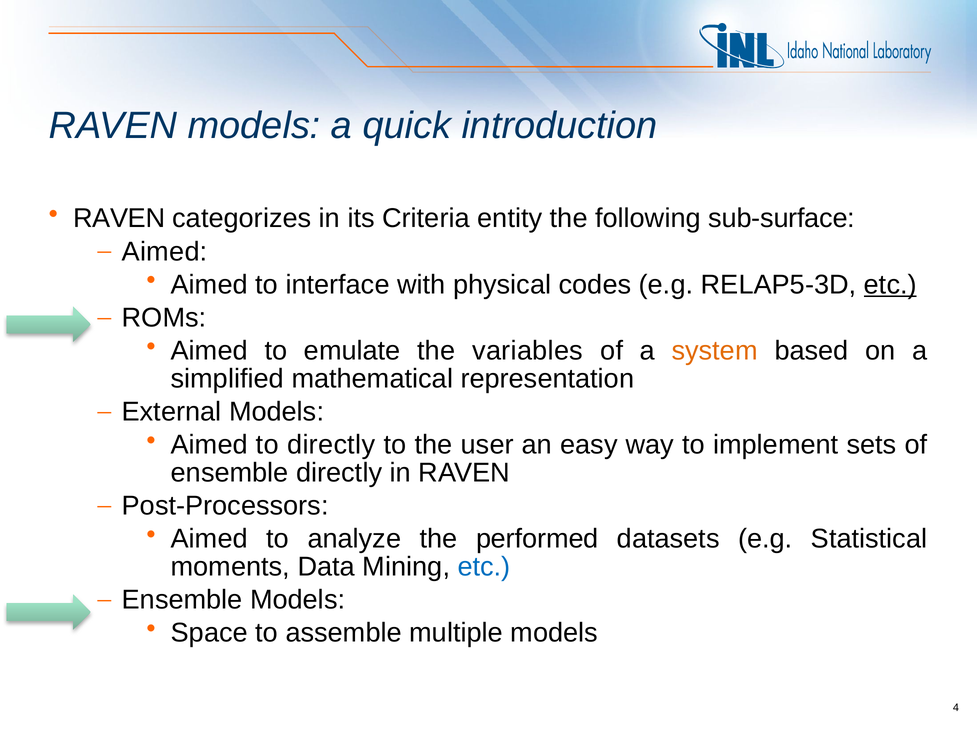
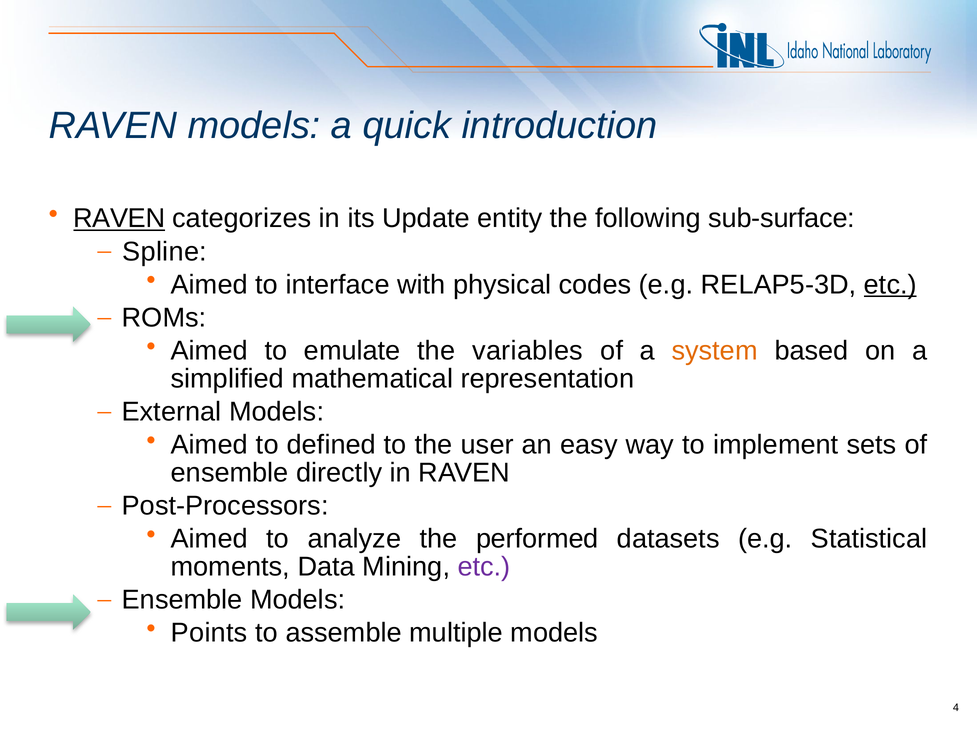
RAVEN underline: none -> present (119, 218)
Criteria: Criteria -> Update (426, 218)
Aimed: Aimed -> Spline (165, 251)
to directly: directly -> defined (331, 445)
etc colour: blue -> purple (484, 566)
Space: Space -> Points (209, 633)
